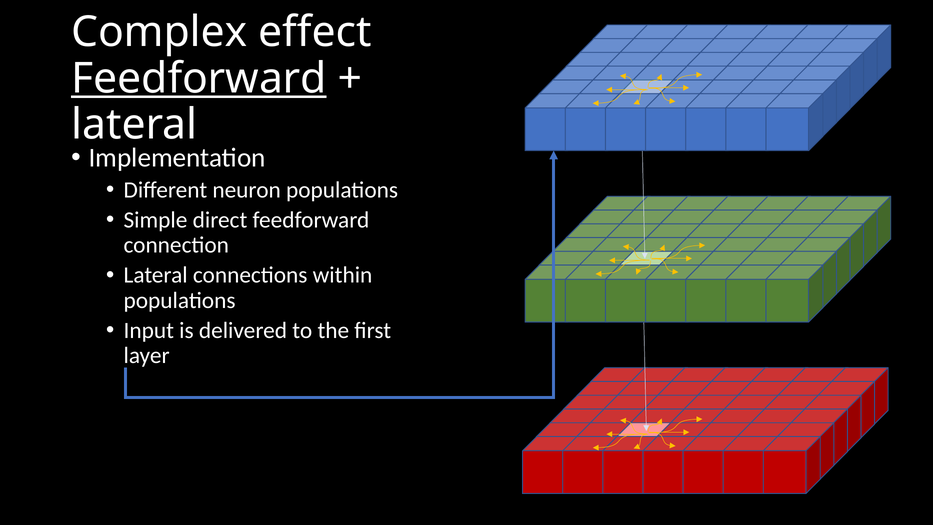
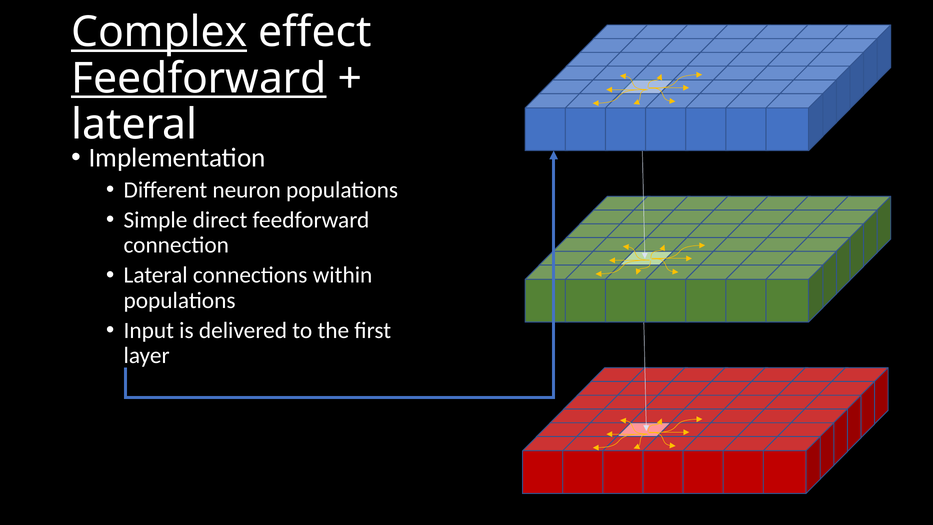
Complex underline: none -> present (159, 32)
